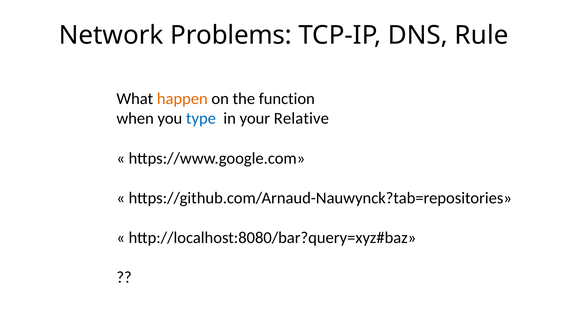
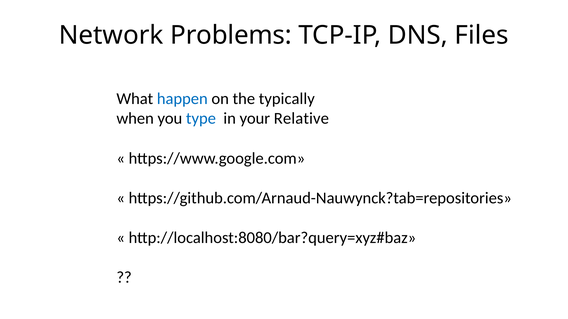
Rule: Rule -> Files (482, 35)
happen colour: orange -> blue (182, 99)
function: function -> typically (287, 99)
